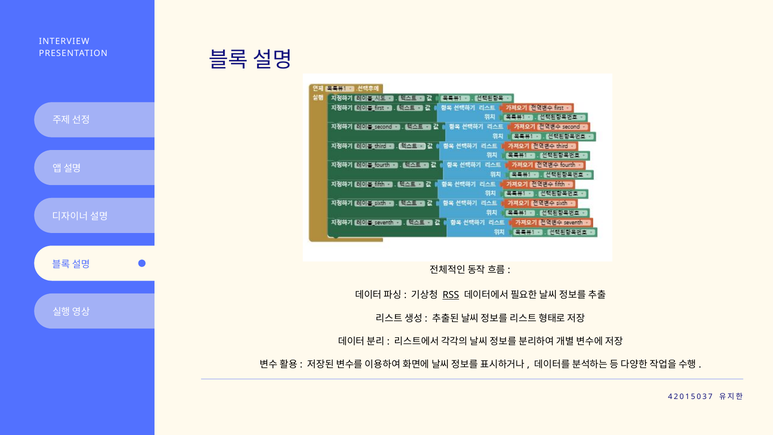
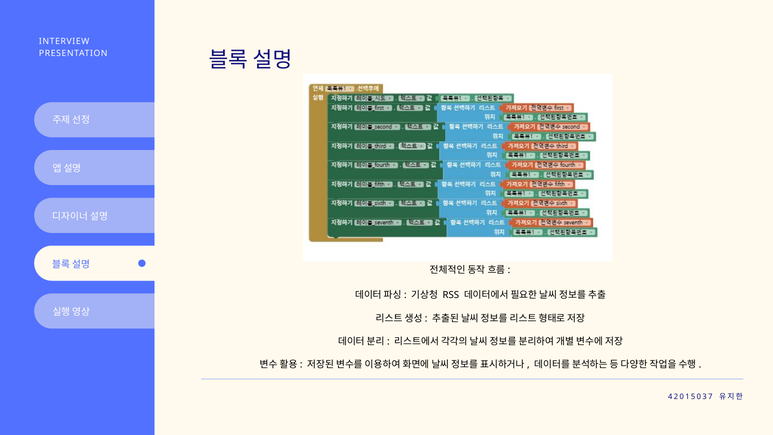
RSS underline: present -> none (451, 295)
